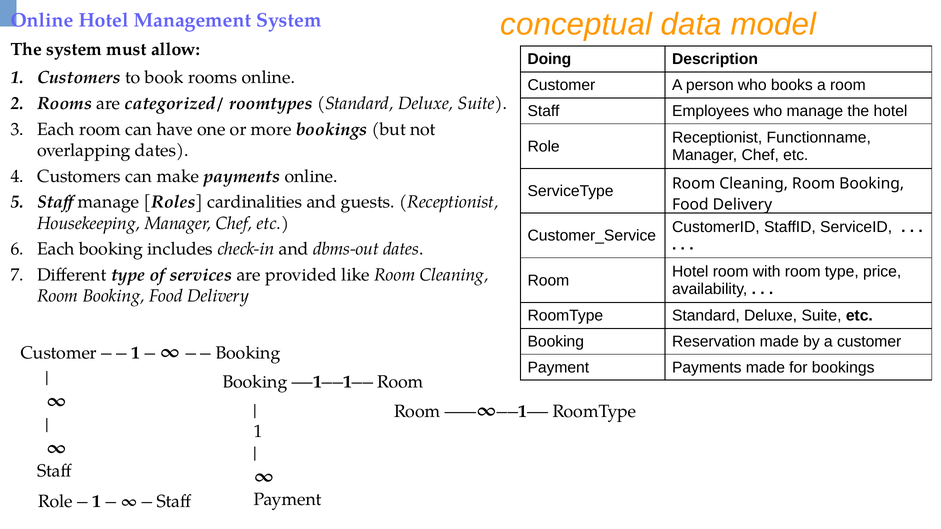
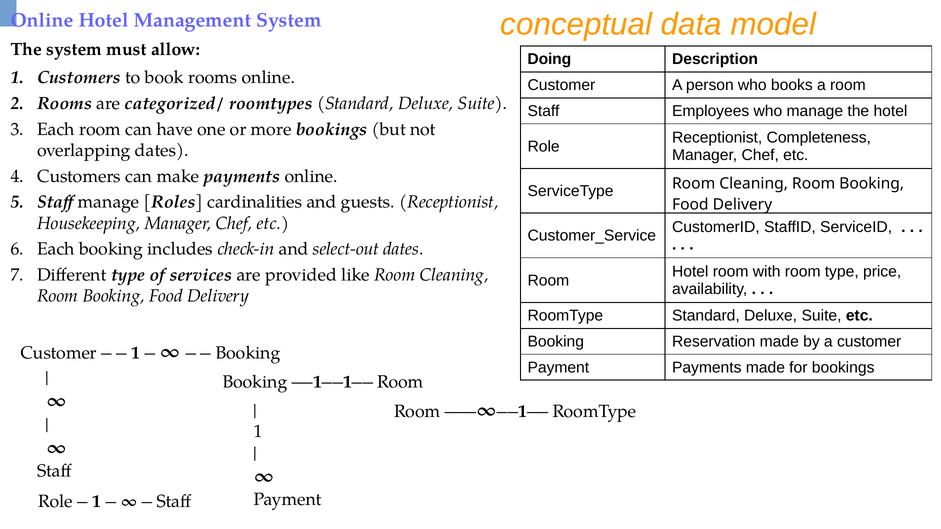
Functionname: Functionname -> Completeness (819, 138)
dbms-out: dbms-out -> select-out (346, 249)
